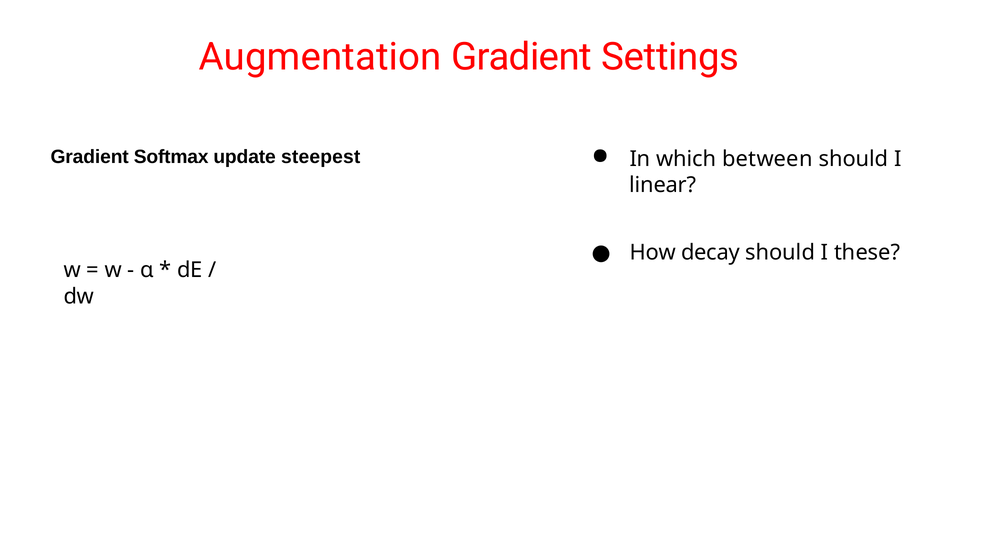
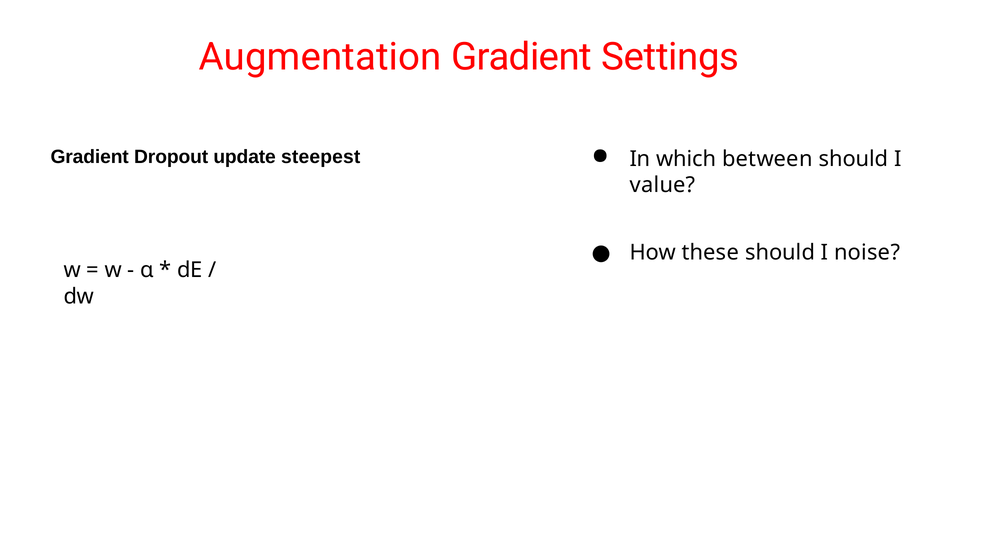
Softmax: Softmax -> Dropout (171, 157)
linear: linear -> value (663, 185)
decay: decay -> these (710, 253)
these: these -> noise (867, 253)
